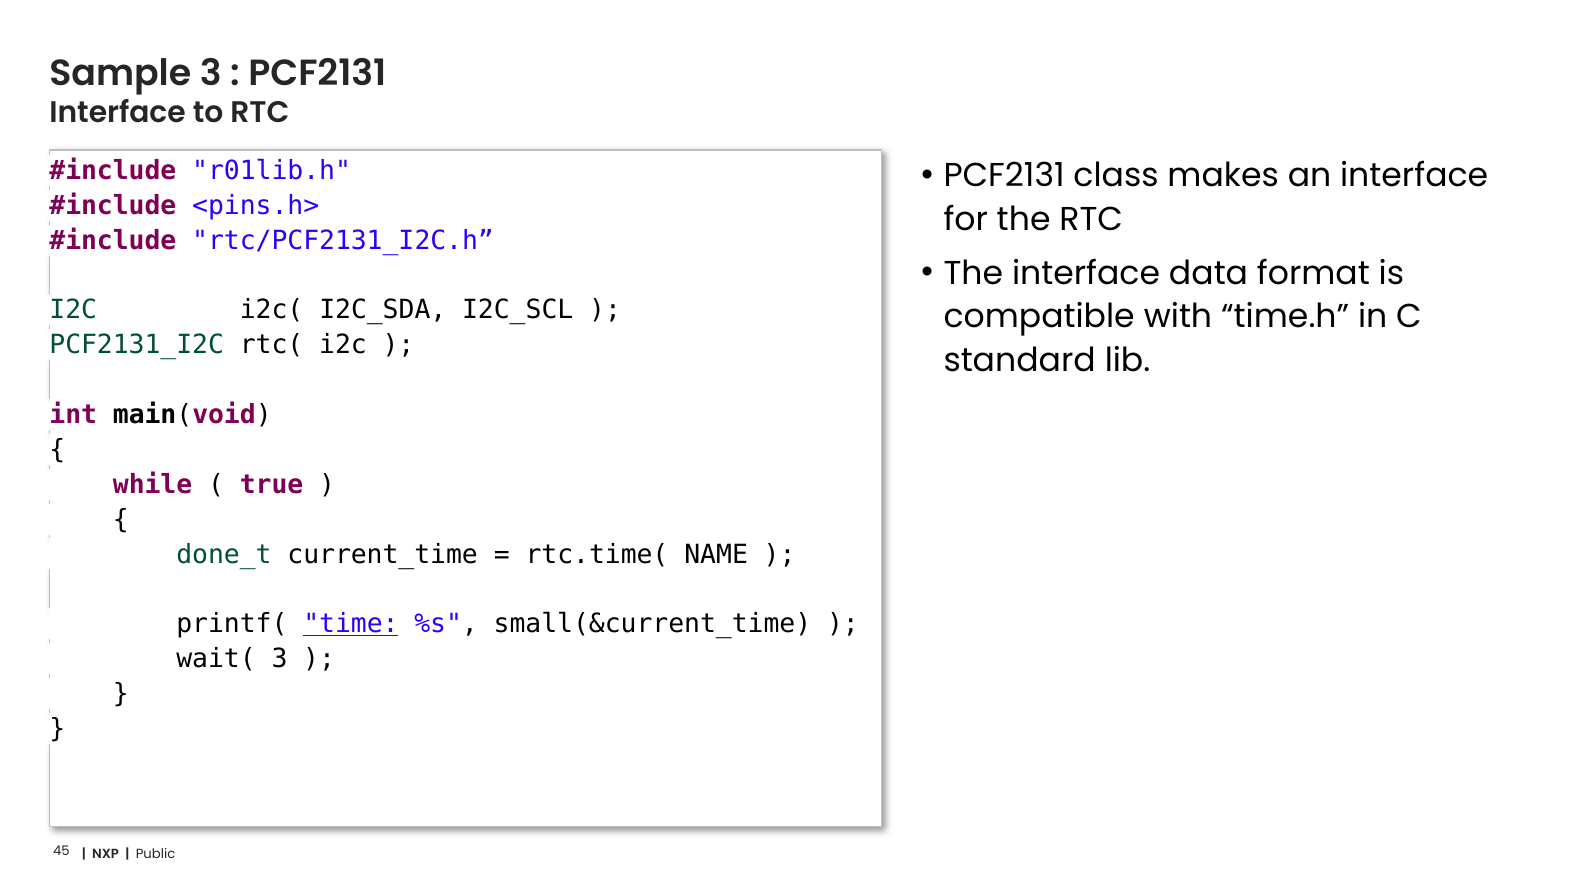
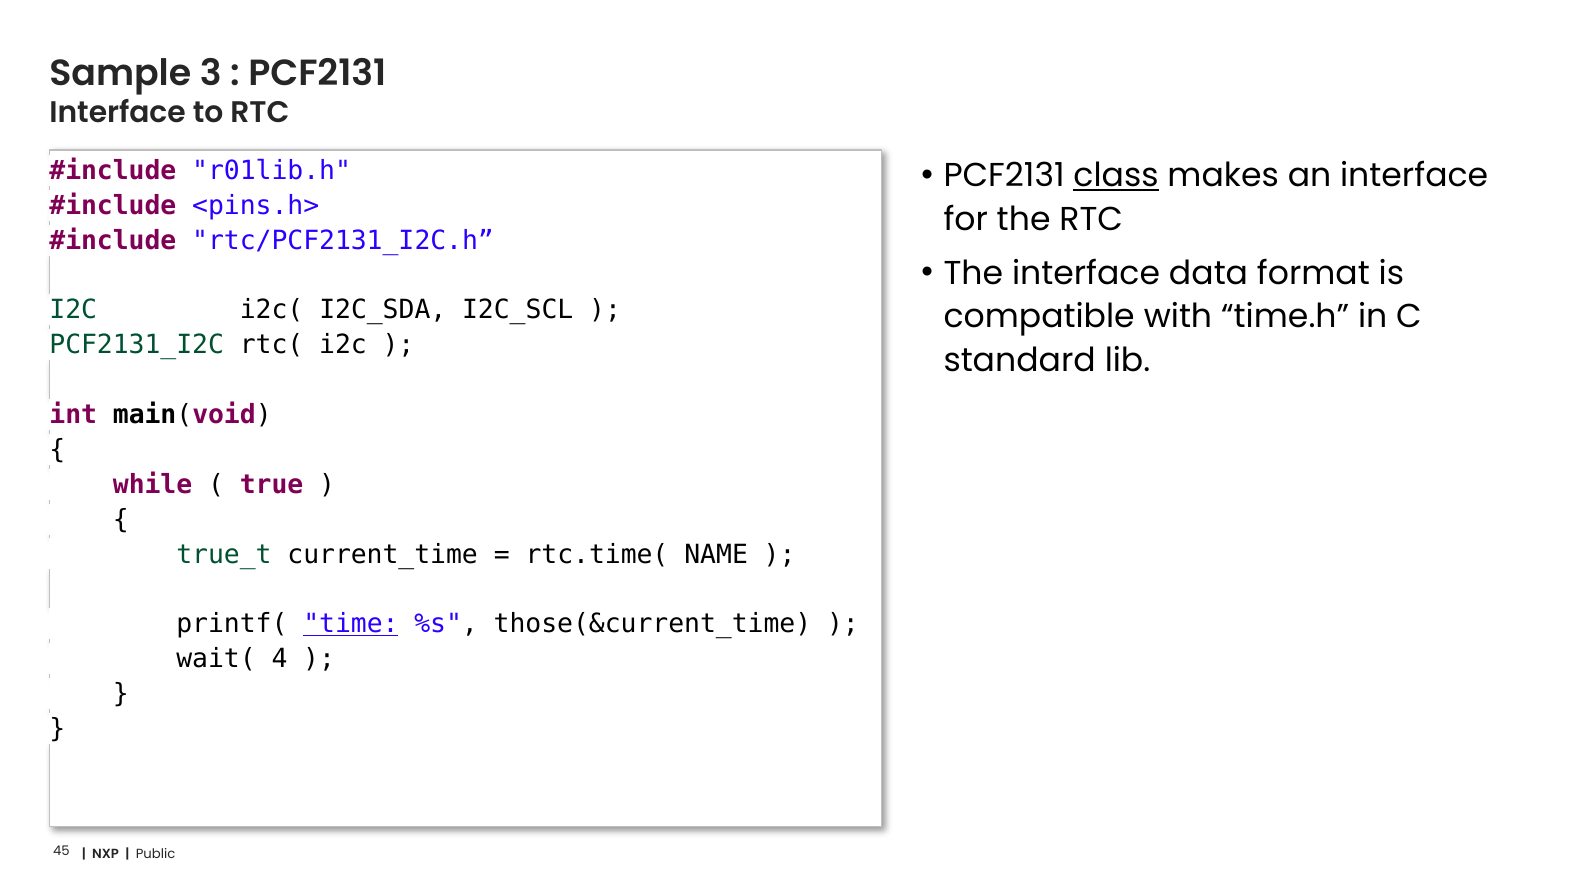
class underline: none -> present (1116, 176)
done_t: done_t -> true_t (224, 554)
small(&current_time: small(&current_time -> those(&current_time (652, 624)
wait( 3: 3 -> 4 (279, 659)
